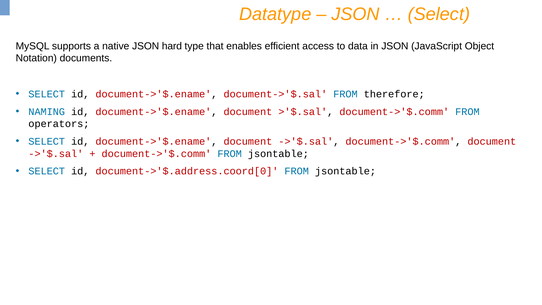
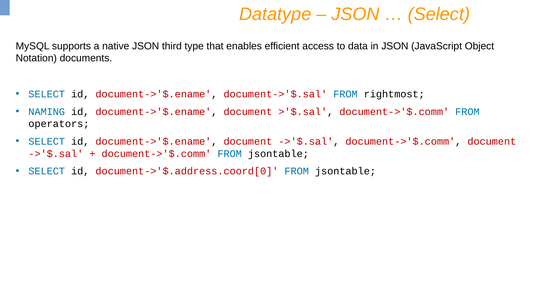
hard: hard -> third (172, 46)
therefore: therefore -> rightmost (394, 94)
